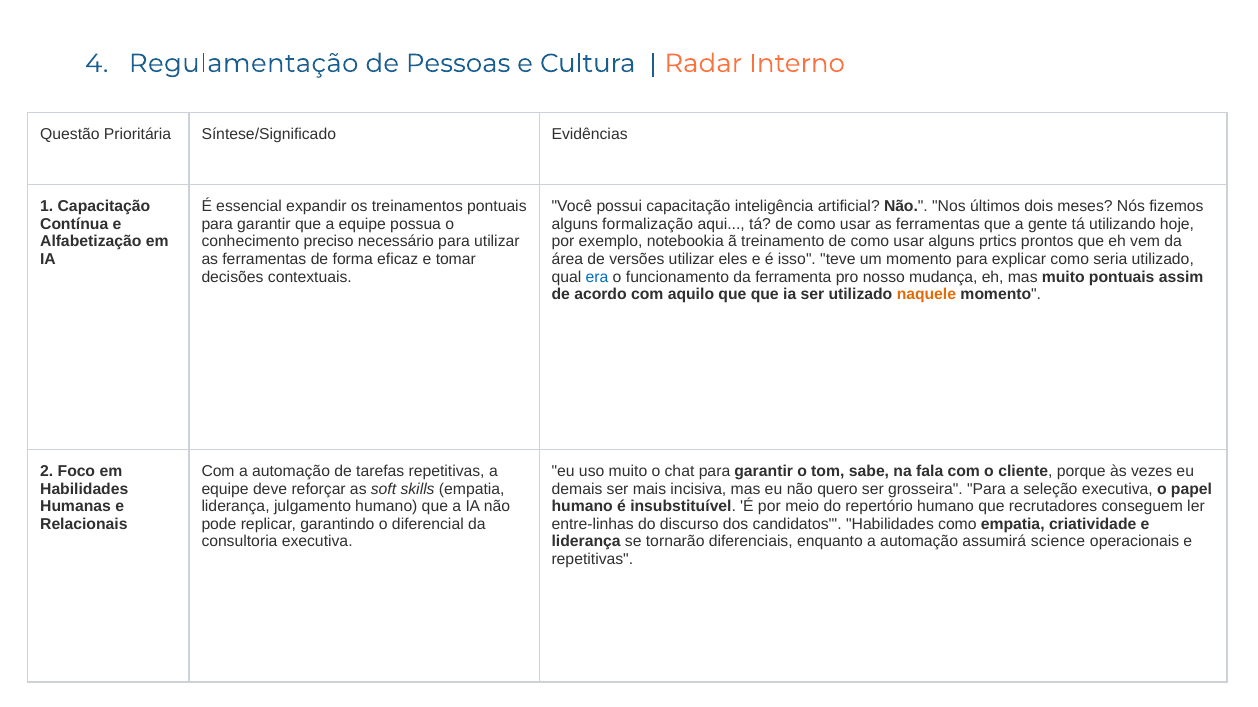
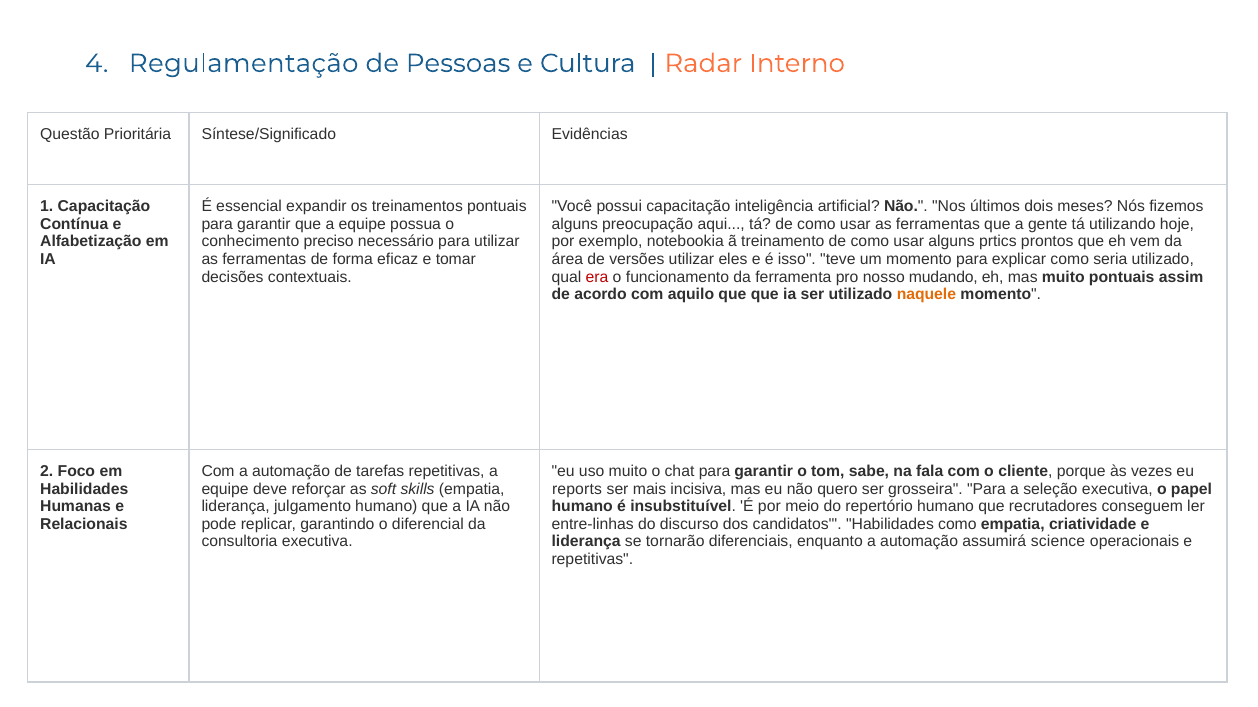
formalização: formalização -> preocupação (648, 224)
era colour: blue -> red (597, 277)
mudança: mudança -> mudando (943, 277)
demais: demais -> reports (577, 489)
